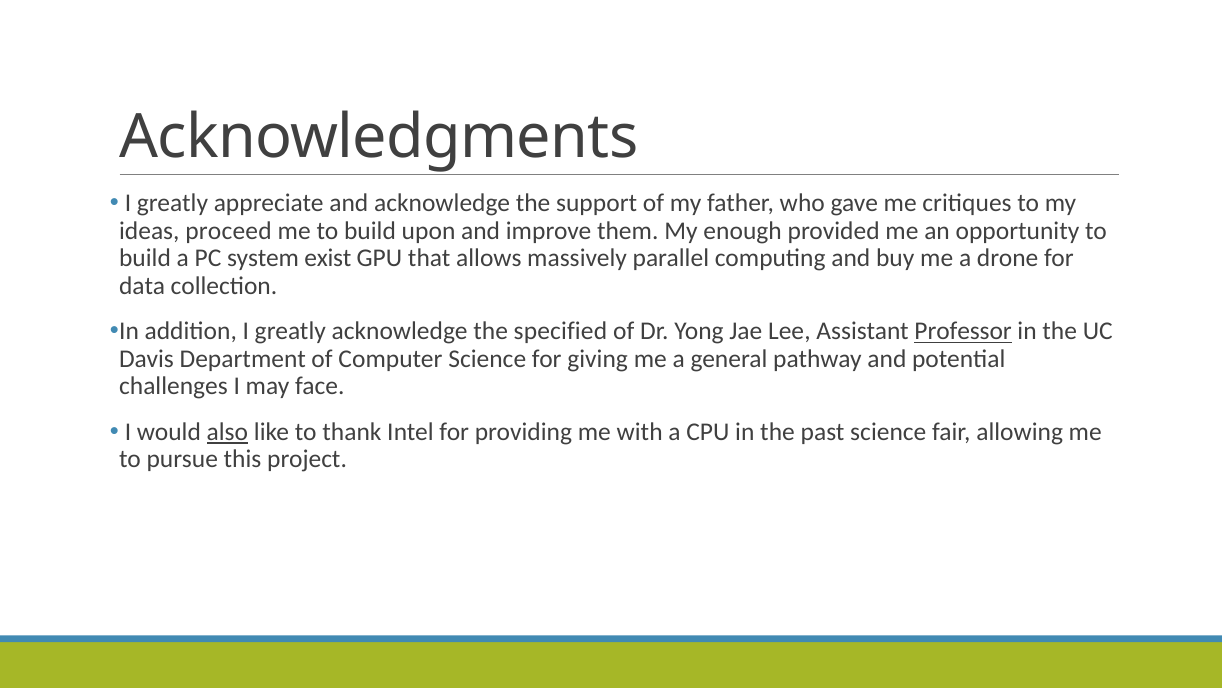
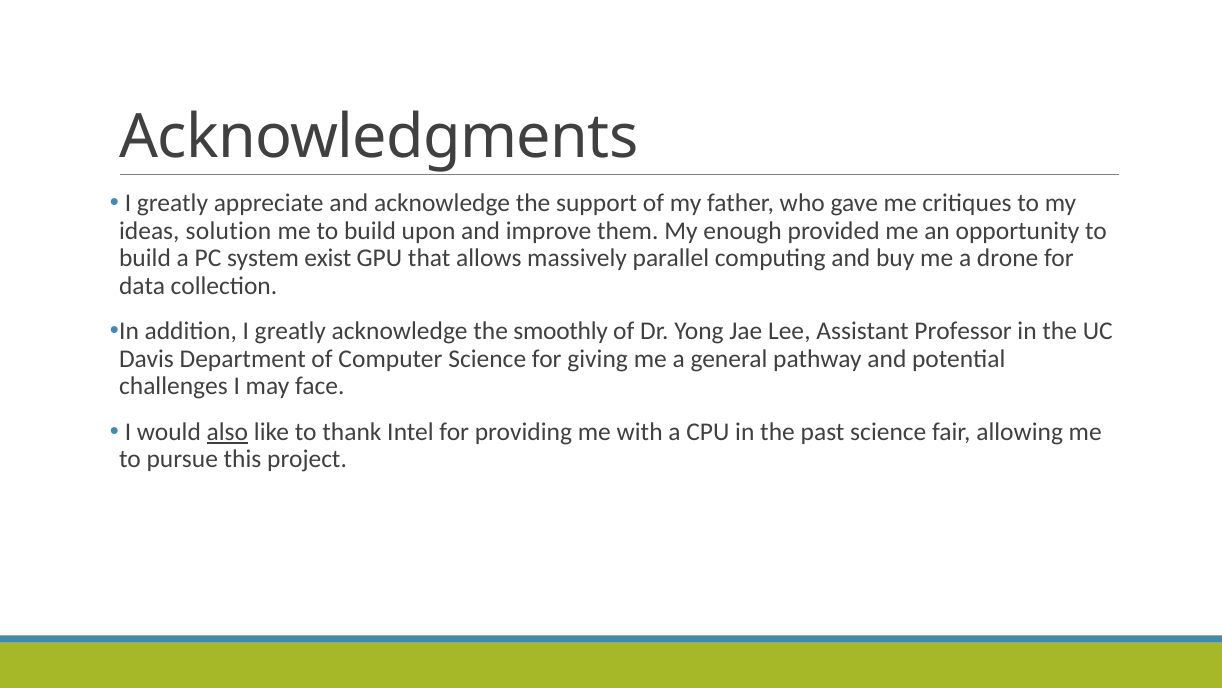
proceed: proceed -> solution (228, 231)
specified: specified -> smoothly (561, 331)
Professor underline: present -> none (963, 331)
